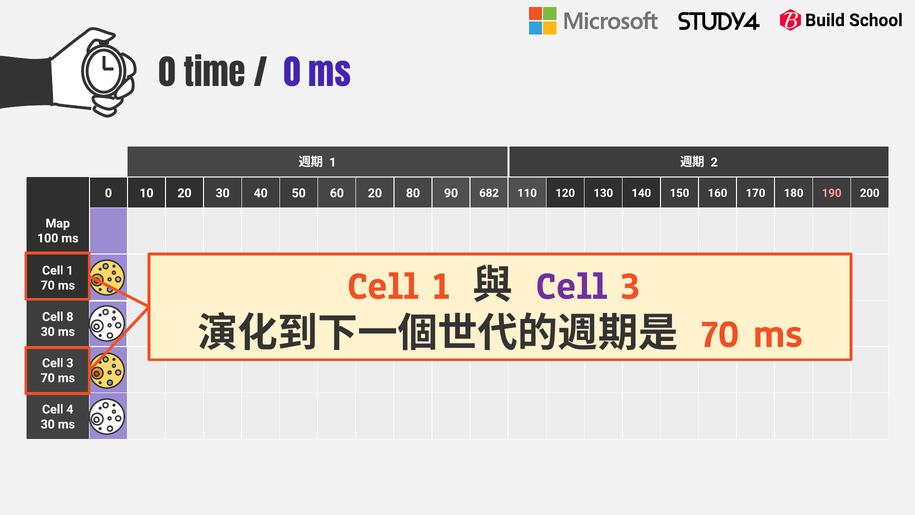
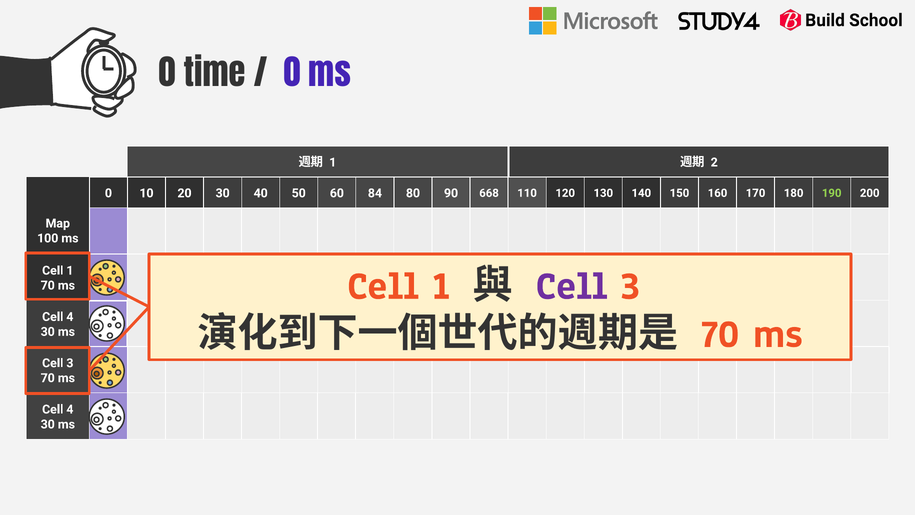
60 20: 20 -> 84 (375, 193)
682: 682 -> 668 (489, 193)
190 colour: pink -> light green (832, 193)
8: 8 -> 4 (70, 317)
